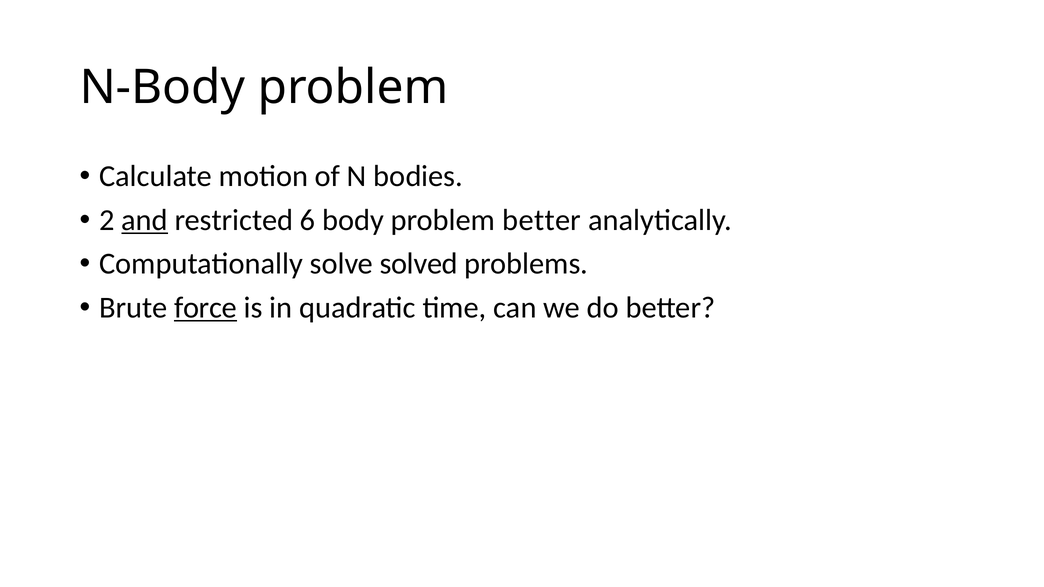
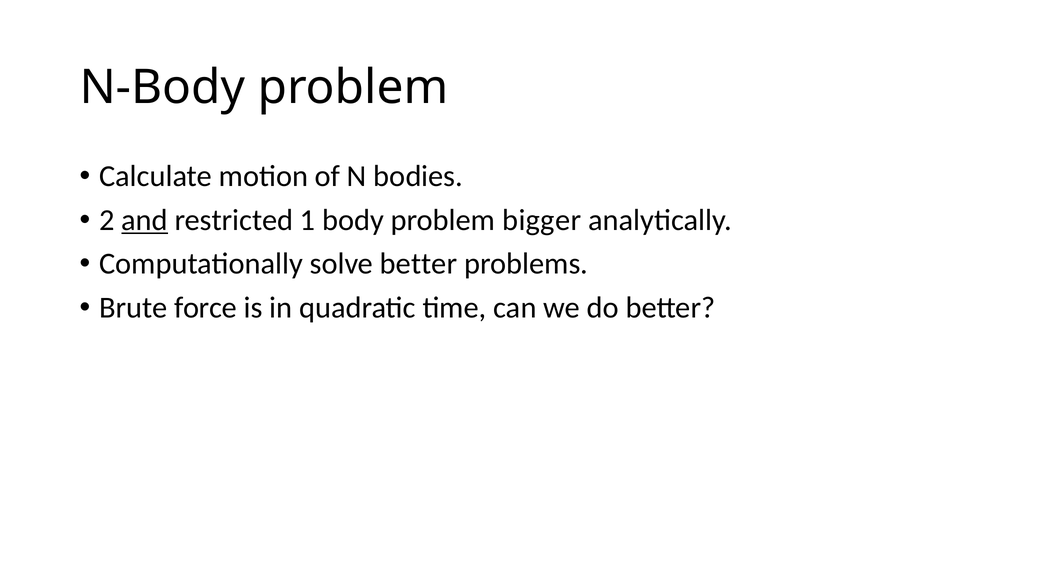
6: 6 -> 1 (308, 220)
problem better: better -> bigger (542, 220)
solve solved: solved -> better (419, 264)
force underline: present -> none (206, 308)
